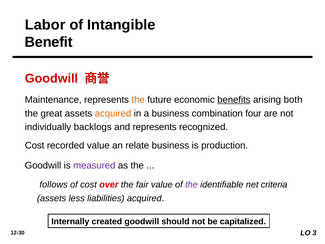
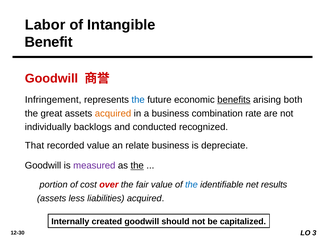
Maintenance: Maintenance -> Infringement (53, 100)
the colour: orange -> blue (138, 100)
four: four -> rate (253, 113)
and represents: represents -> conducted (155, 127)
Cost: Cost -> That (35, 145)
production: production -> depreciate (225, 145)
the underline: none -> present (137, 165)
follows: follows -> portion (54, 185)
the colour: purple -> blue (191, 185)
criteria: criteria -> results (274, 185)
